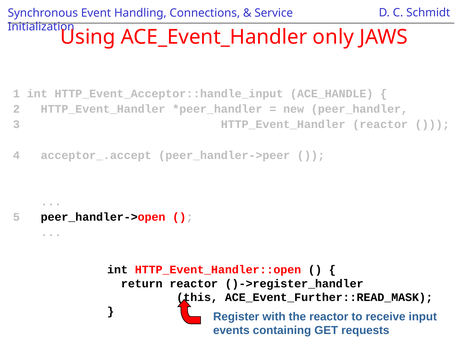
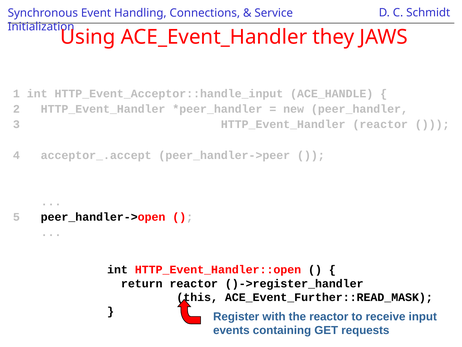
only: only -> they (333, 37)
